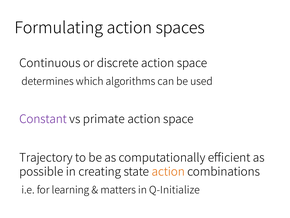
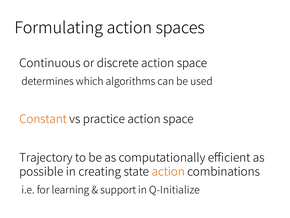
Constant colour: purple -> orange (43, 119)
primate: primate -> practice (104, 119)
matters: matters -> support (118, 190)
